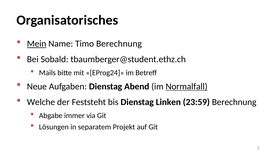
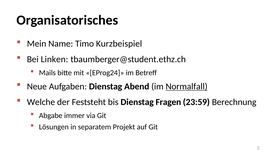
Mein underline: present -> none (37, 44)
Timo Berechnung: Berechnung -> Kurzbeispiel (119, 44)
Sobald: Sobald -> Linken (55, 59)
Linken: Linken -> Fragen (168, 102)
